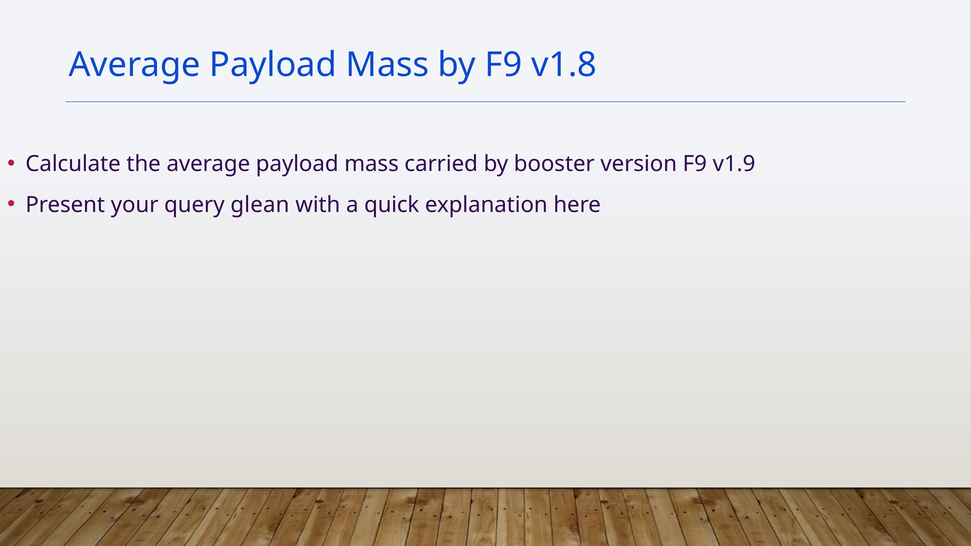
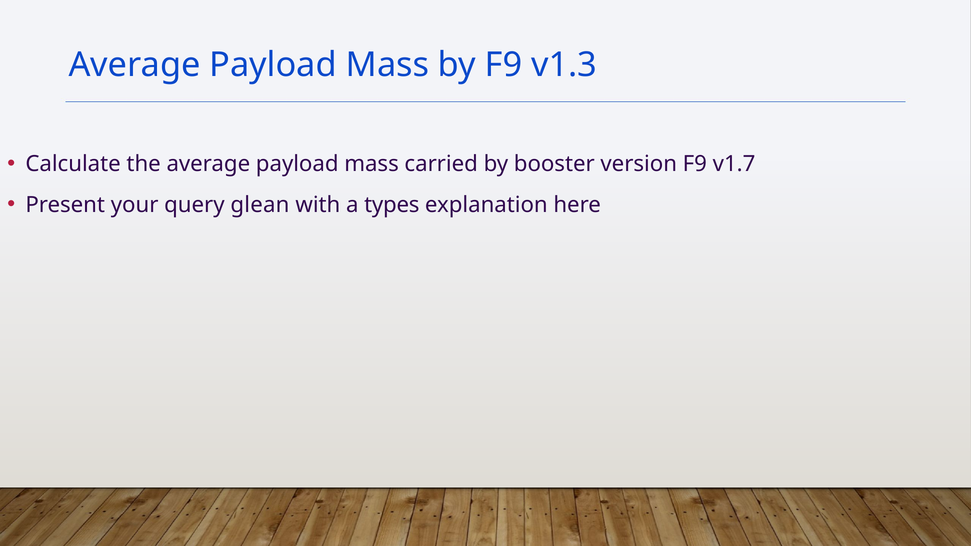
v1.8: v1.8 -> v1.3 (564, 65)
v1.9: v1.9 -> v1.7 (734, 164)
quick: quick -> types (392, 205)
